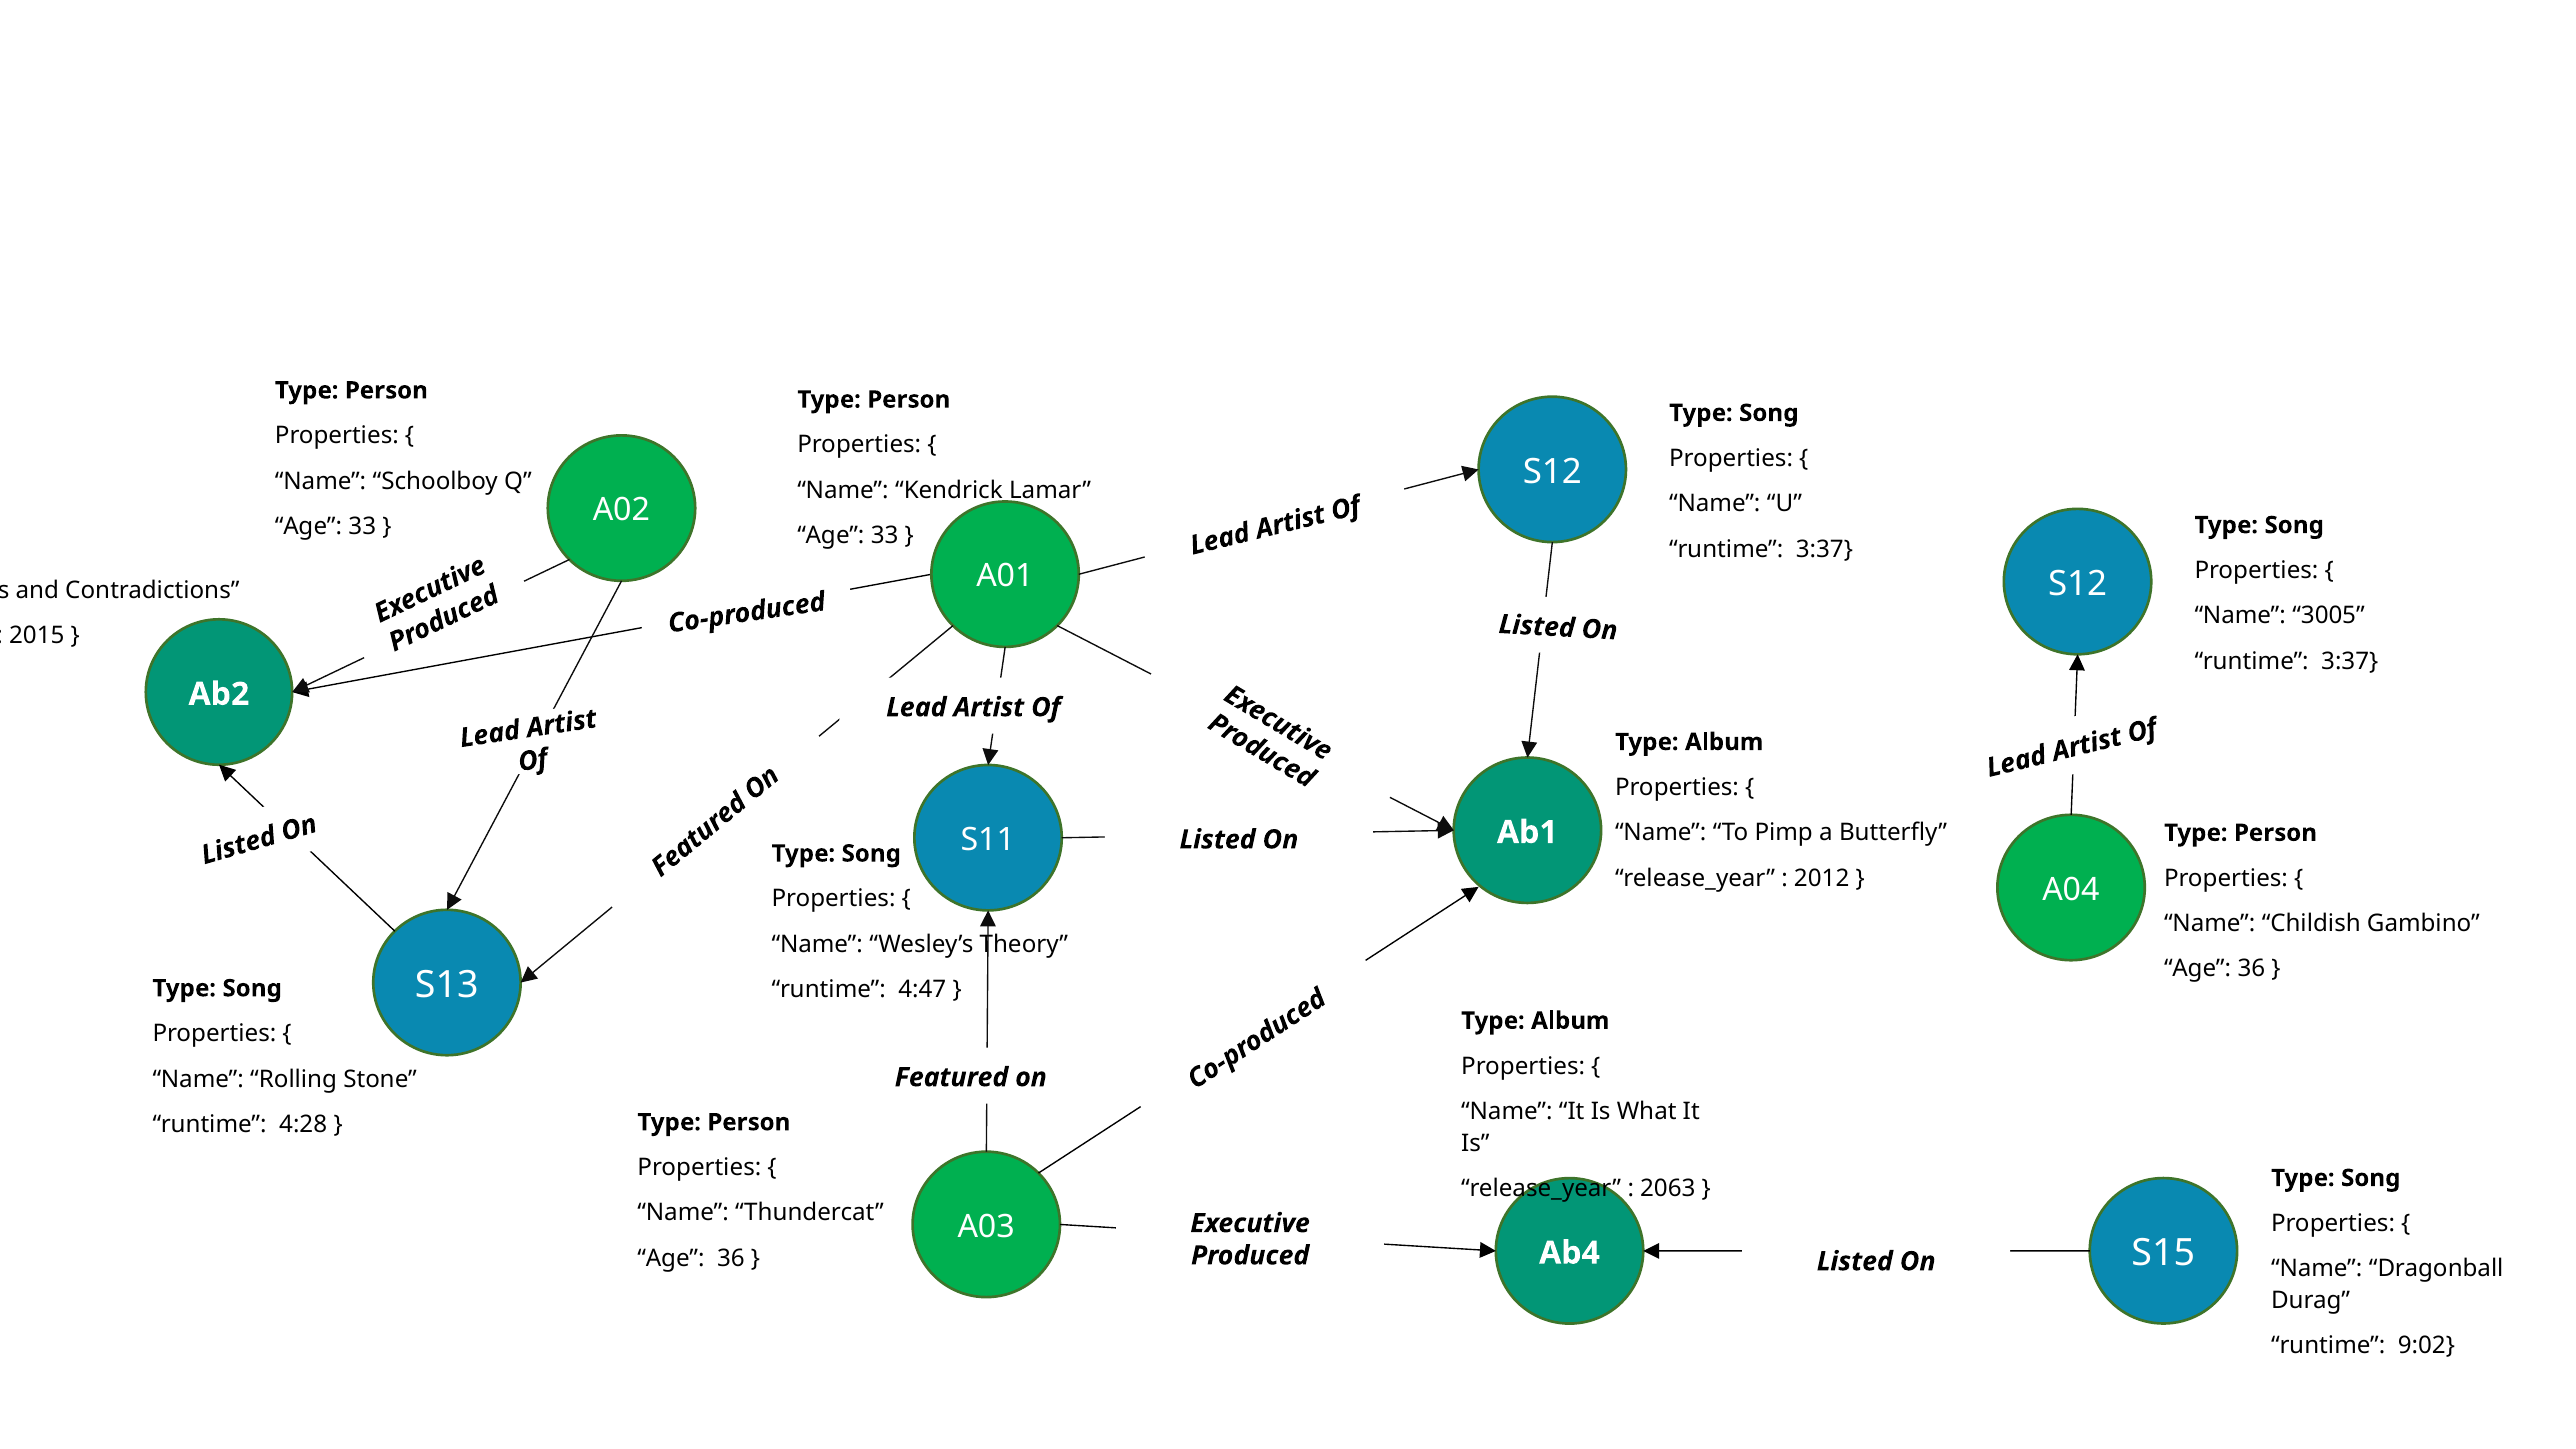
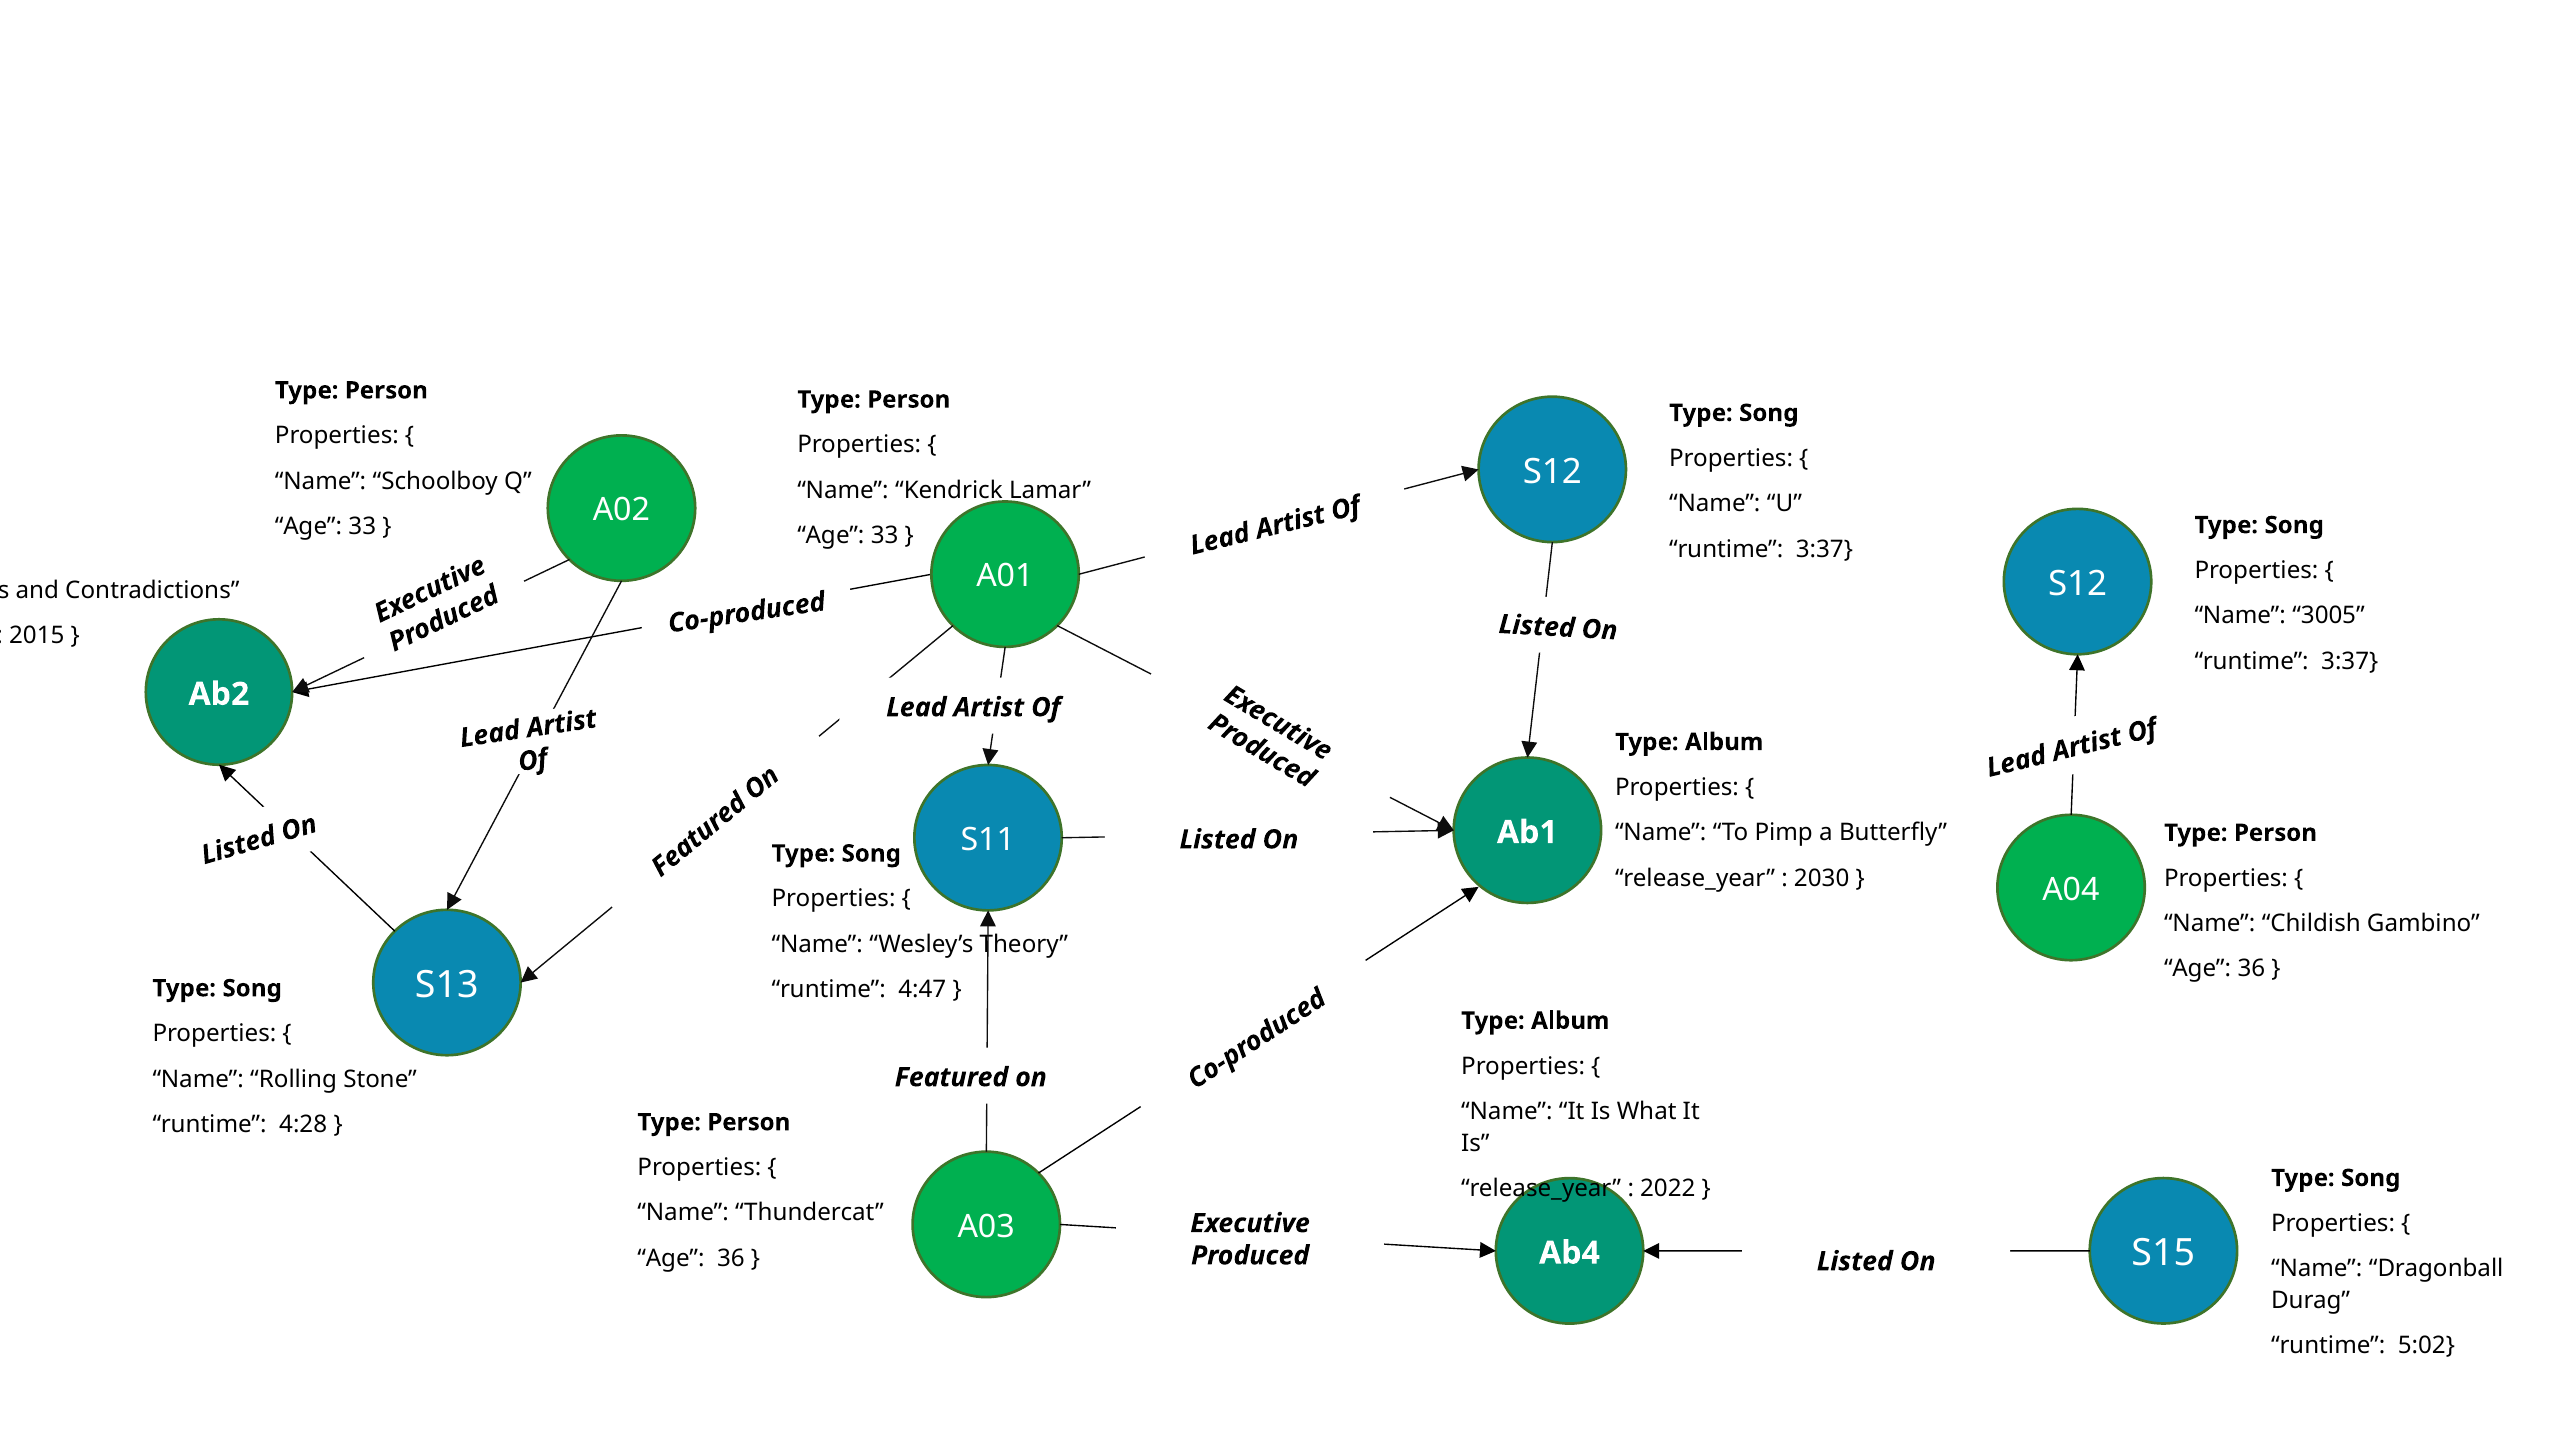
2012: 2012 -> 2030 (1822, 878)
2063: 2063 -> 2022 (1668, 1189)
9:02: 9:02 -> 5:02 (2426, 1346)
